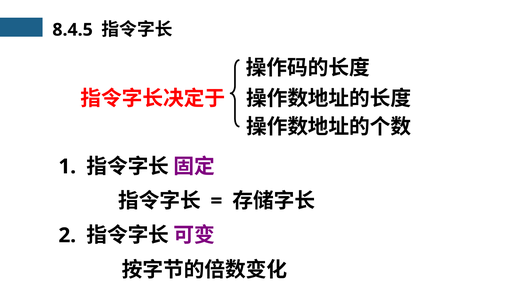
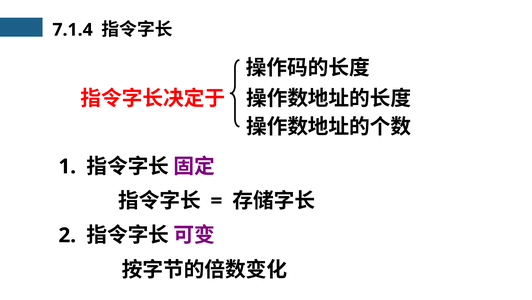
8.4.5: 8.4.5 -> 7.1.4 (73, 30)
